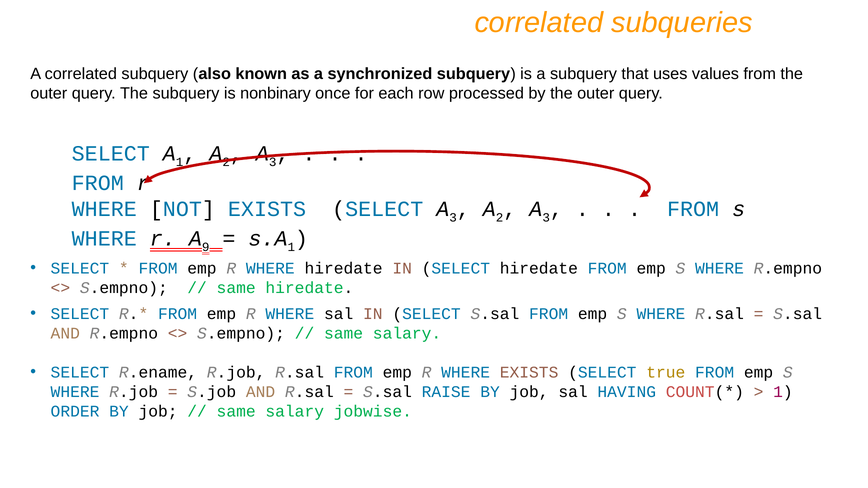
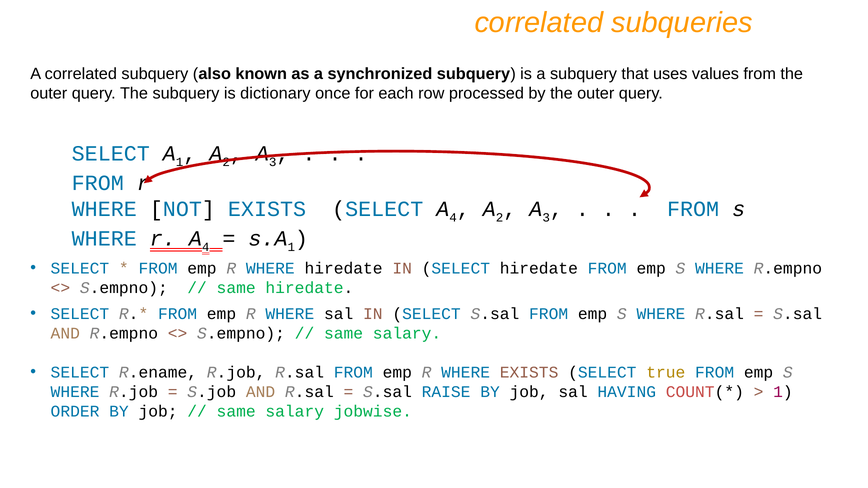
nonbinary: nonbinary -> dictionary (275, 93)
SELECT A 3: 3 -> 4 (453, 218)
r A 9: 9 -> 4 (206, 247)
